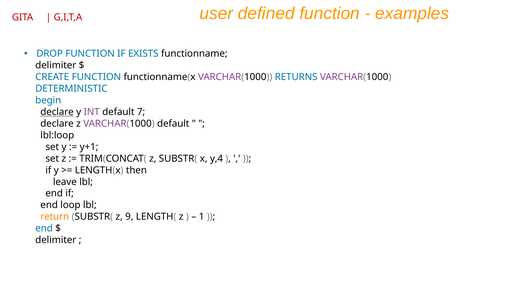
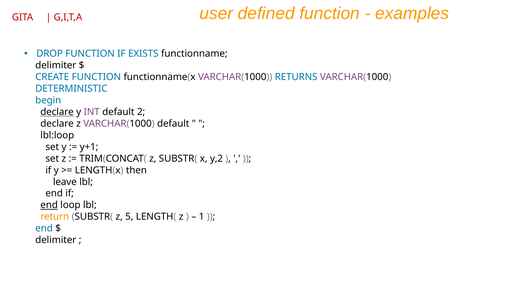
7: 7 -> 2 (141, 112)
y,4: y,4 -> y,2 (216, 159)
end underline: none -> present (49, 205)
9: 9 -> 5 (129, 217)
